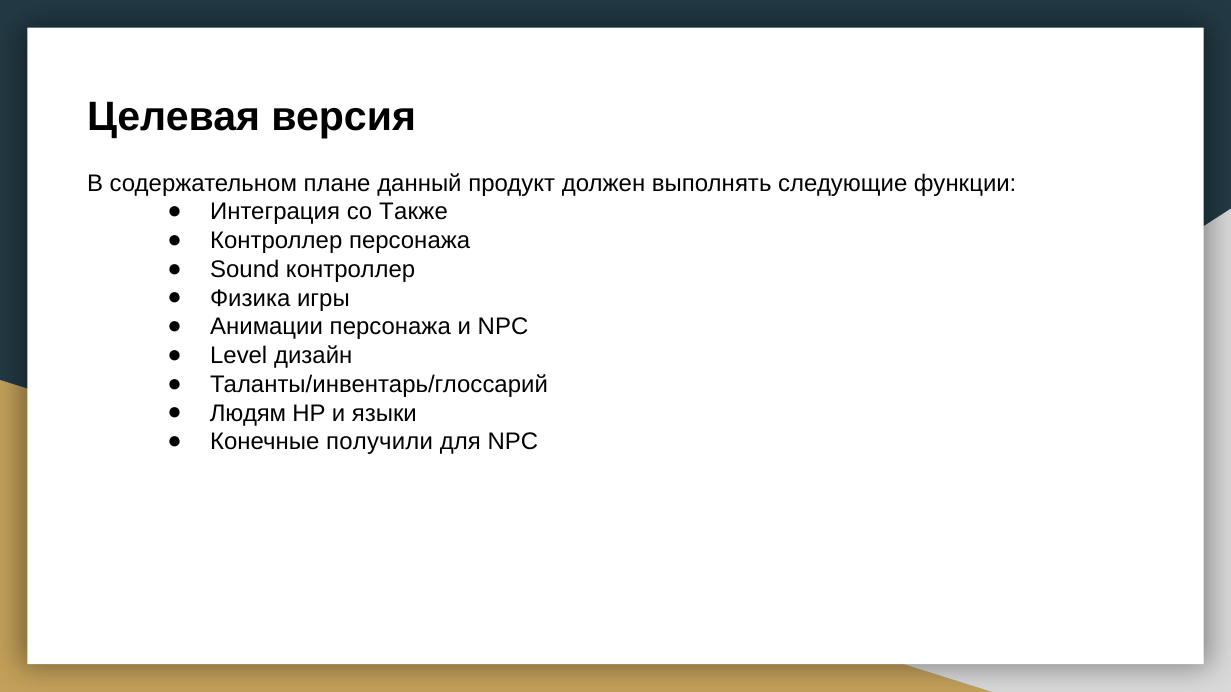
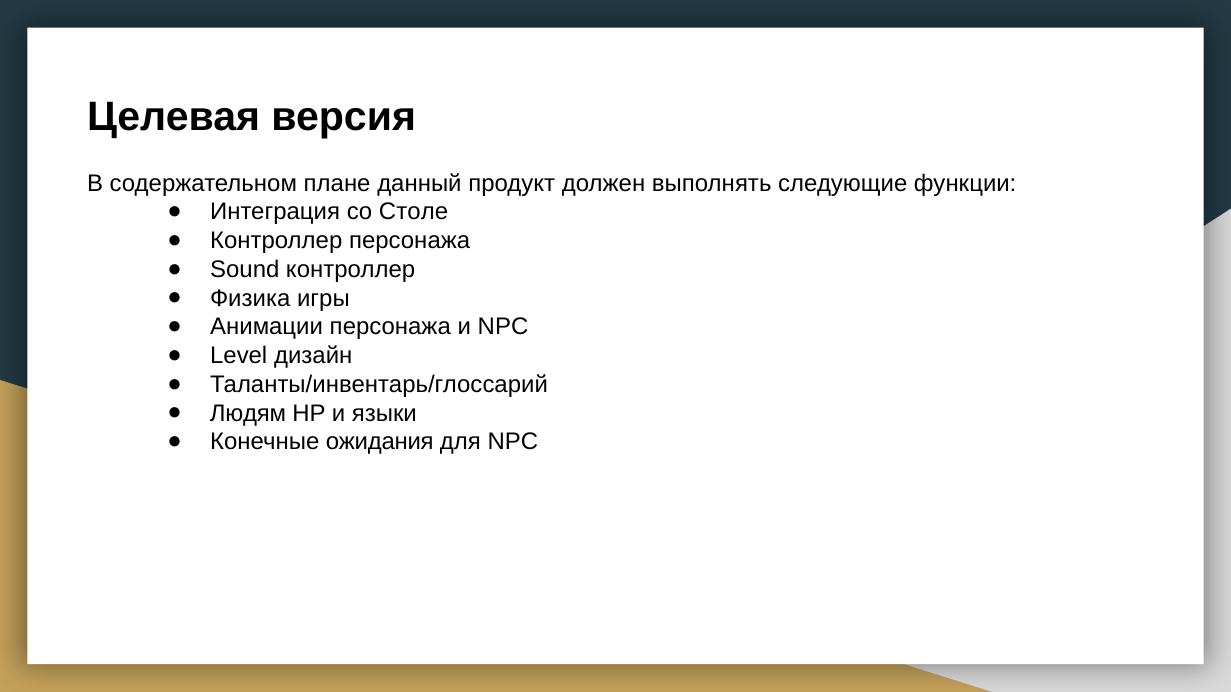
Также: Также -> Столе (414, 212)
получили: получили -> ожидания (380, 442)
